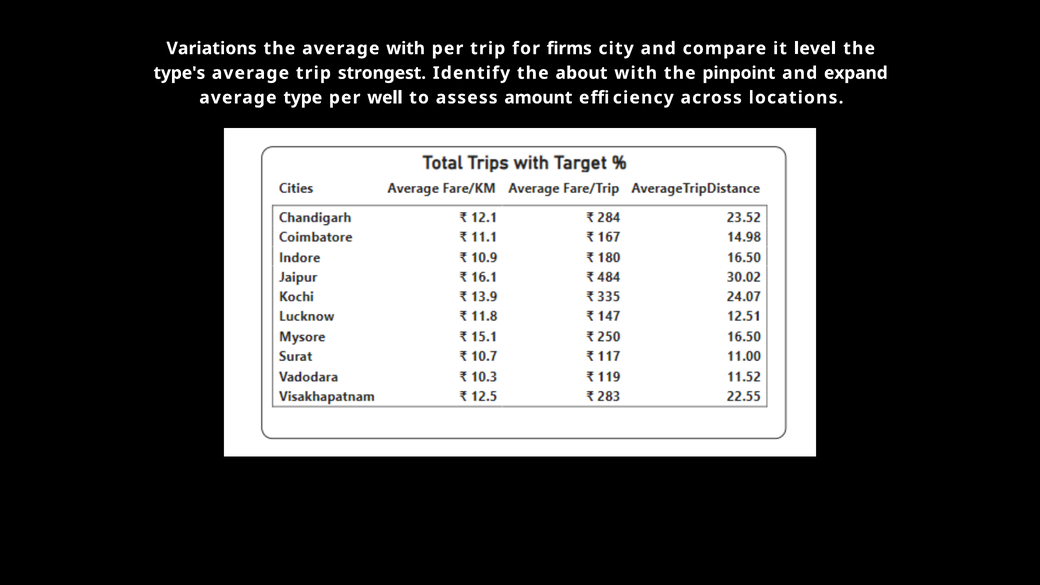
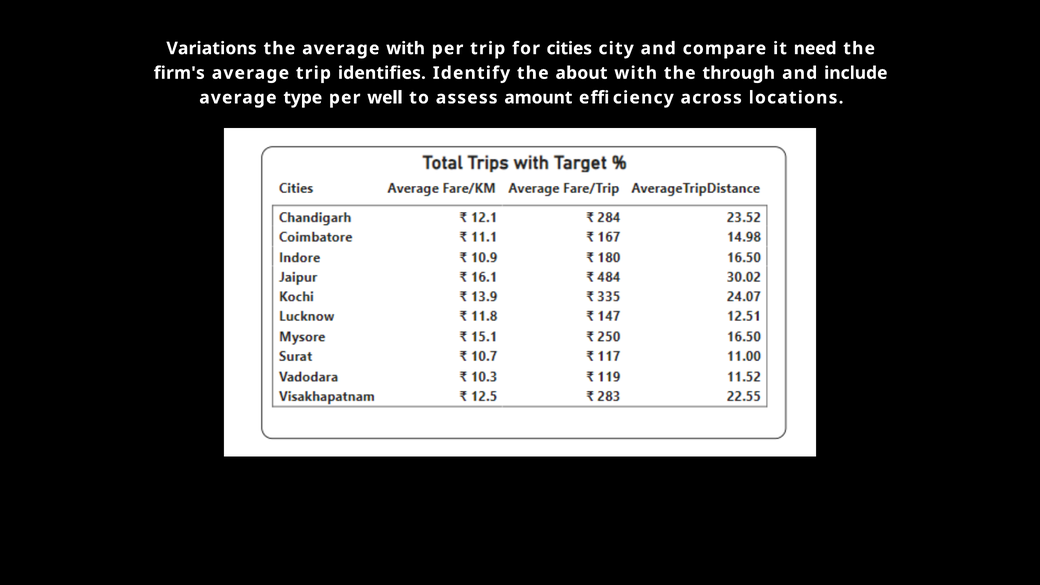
firms: firms -> cities (569, 48)
level: level -> need (815, 48)
type's: type's -> firm's (179, 73)
strongest: strongest -> identifies (382, 73)
pinpoint: pinpoint -> through (739, 73)
expand: expand -> include (856, 73)
